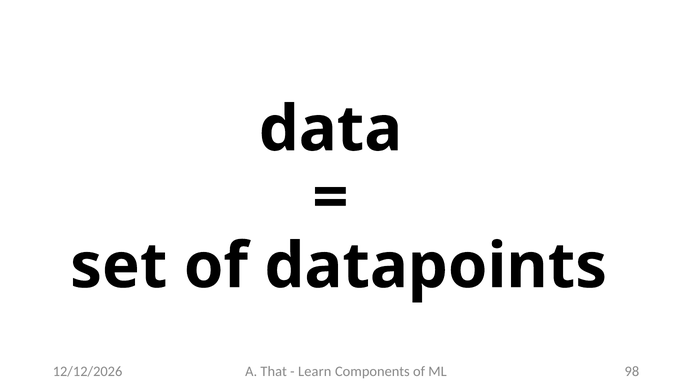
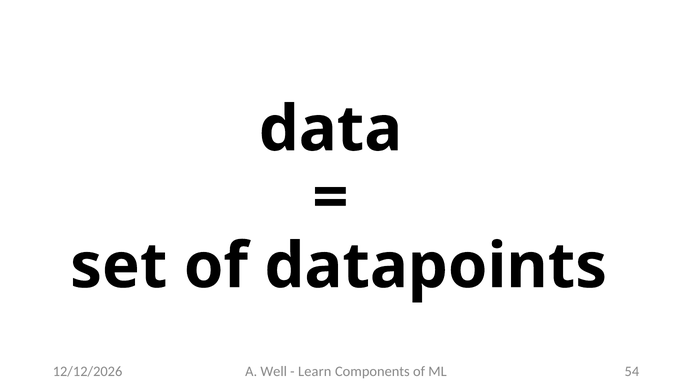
That: That -> Well (274, 372)
98: 98 -> 54 (632, 372)
